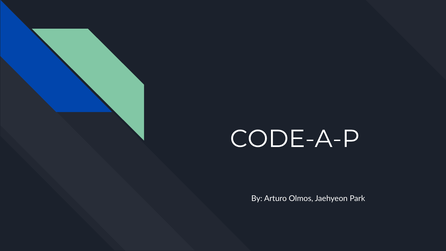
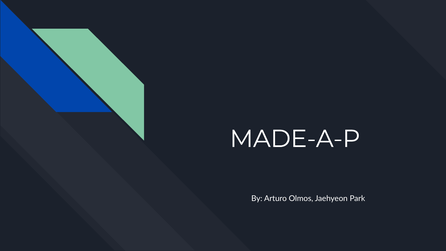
CODE-A-P: CODE-A-P -> MADE-A-P (295, 139)
